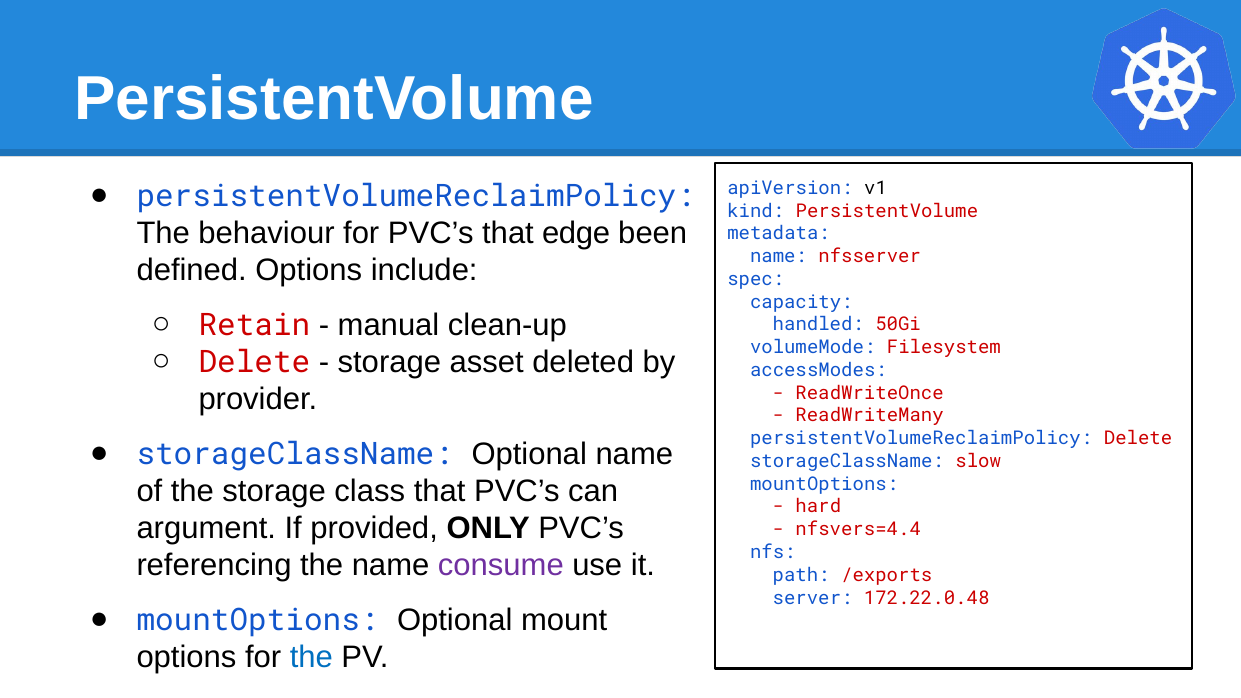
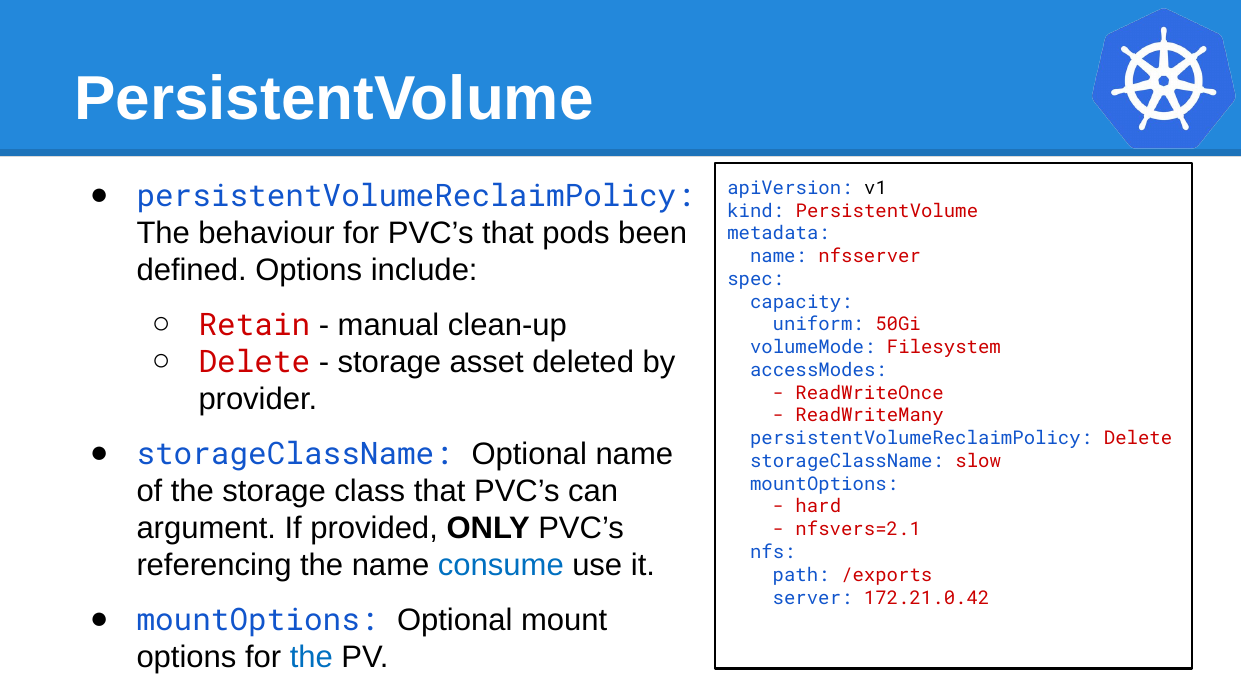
edge: edge -> pods (576, 233)
handled: handled -> uniform (818, 325)
nfsvers=4.4: nfsvers=4.4 -> nfsvers=2.1 (858, 530)
consume colour: purple -> blue (501, 566)
172.22.0.48: 172.22.0.48 -> 172.21.0.42 (927, 598)
